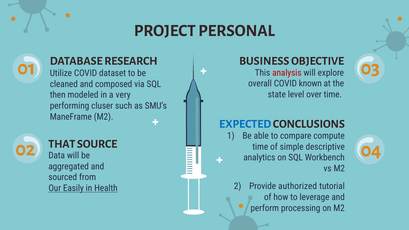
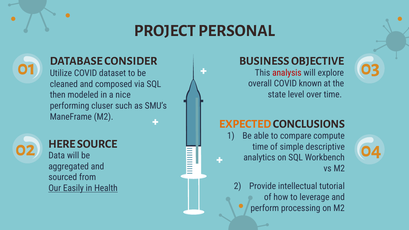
RESEARCH: RESEARCH -> CONSIDER (131, 61)
very: very -> nice (123, 95)
EXPECTED colour: blue -> orange (245, 124)
THAT: THAT -> HERE (62, 144)
authorized: authorized -> intellectual (298, 186)
